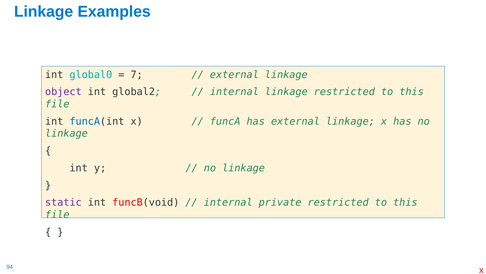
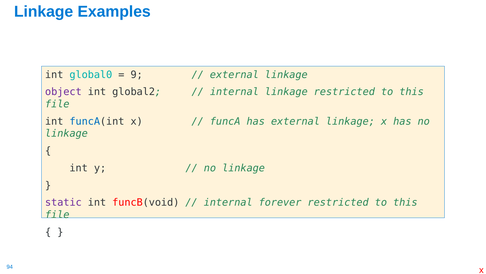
7: 7 -> 9 (137, 74)
private: private -> forever (280, 202)
